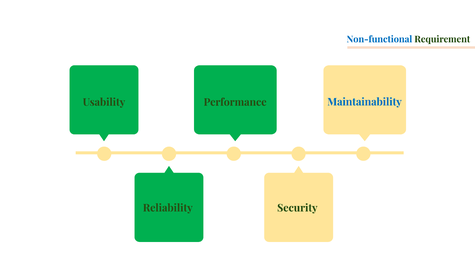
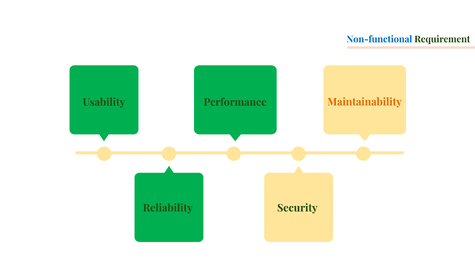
Maintainability colour: blue -> orange (365, 102)
